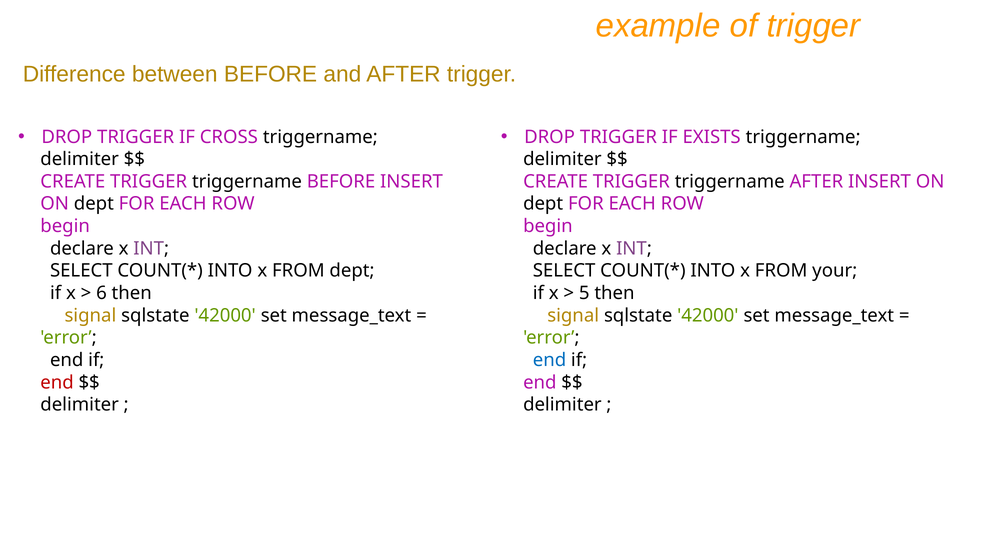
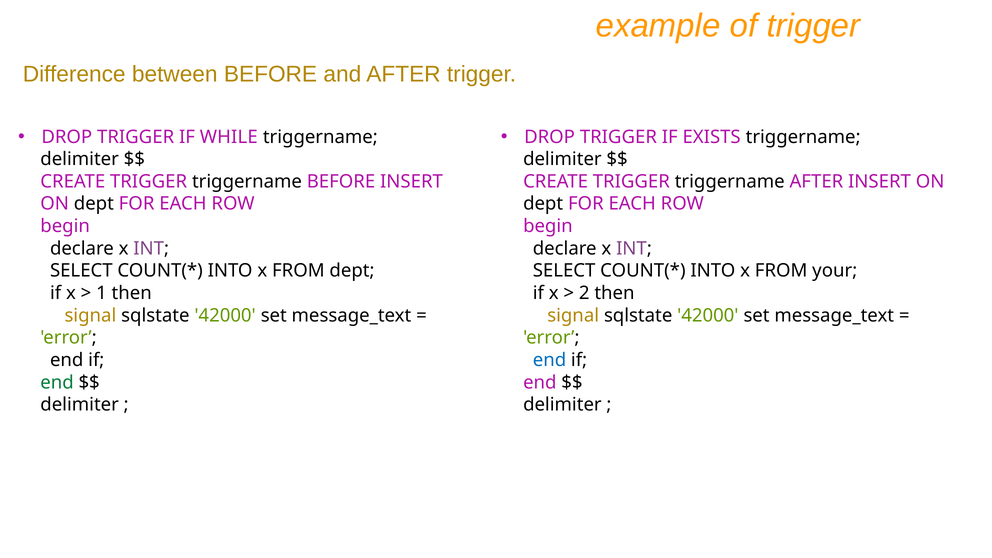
CROSS: CROSS -> WHILE (229, 137)
6: 6 -> 1 (101, 293)
5: 5 -> 2 (584, 293)
end colour: red -> green (57, 382)
